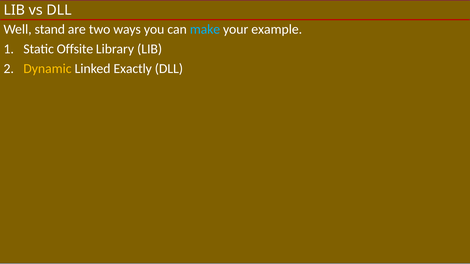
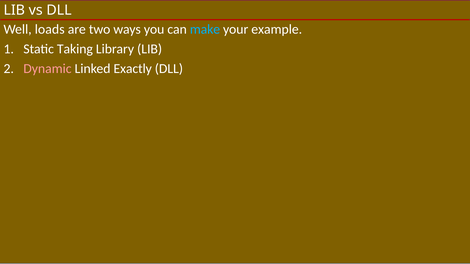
stand: stand -> loads (50, 29)
Offsite: Offsite -> Taking (75, 49)
Dynamic colour: yellow -> pink (47, 69)
